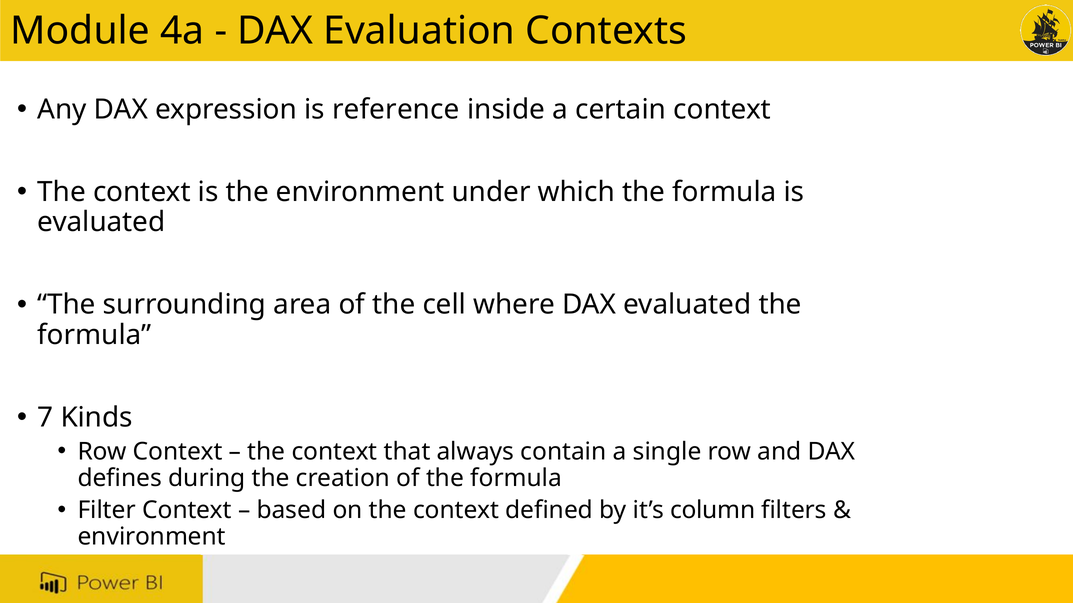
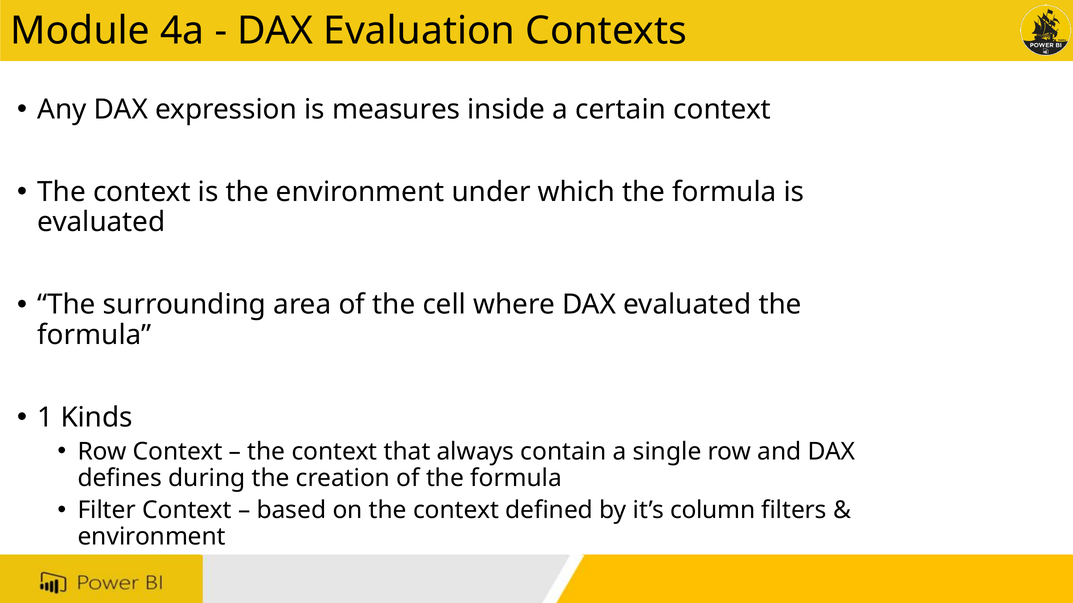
reference: reference -> measures (396, 109)
7: 7 -> 1 (45, 418)
